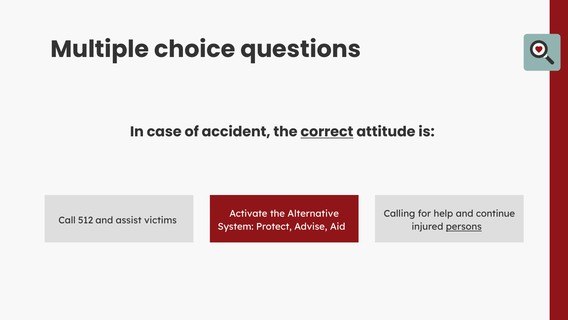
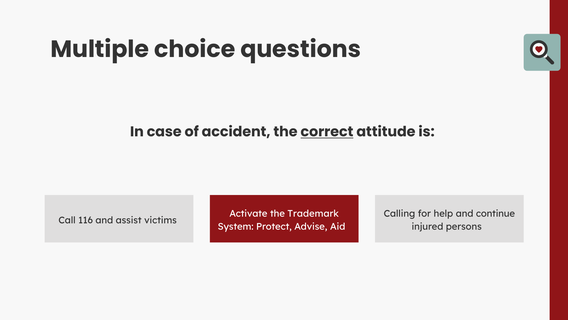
Alternative: Alternative -> Trademark (313, 213)
512: 512 -> 116 (86, 220)
persons underline: present -> none (464, 226)
